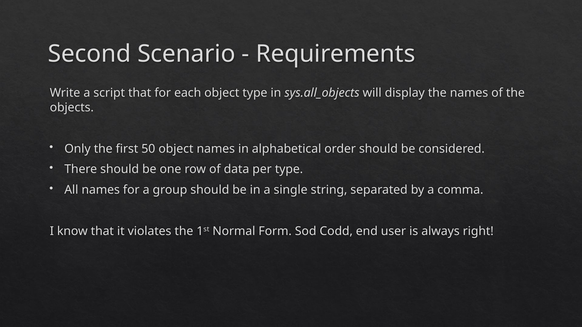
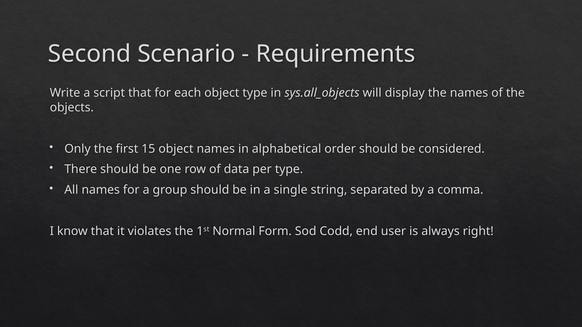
50: 50 -> 15 (148, 149)
